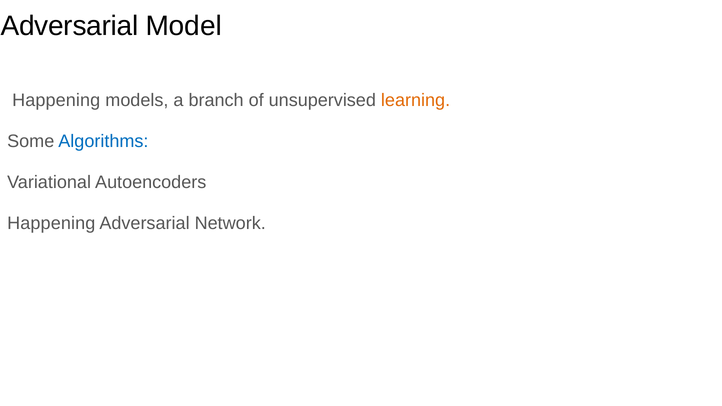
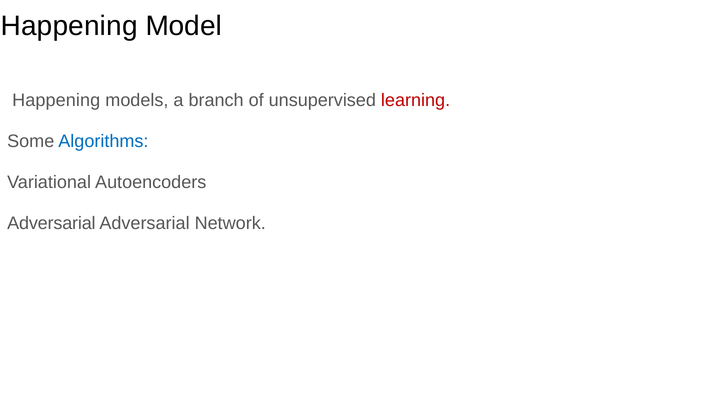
Adversarial: Adversarial -> Happening (69, 26)
learning colour: orange -> red (416, 100)
Happening: Happening -> Adversarial (51, 223)
